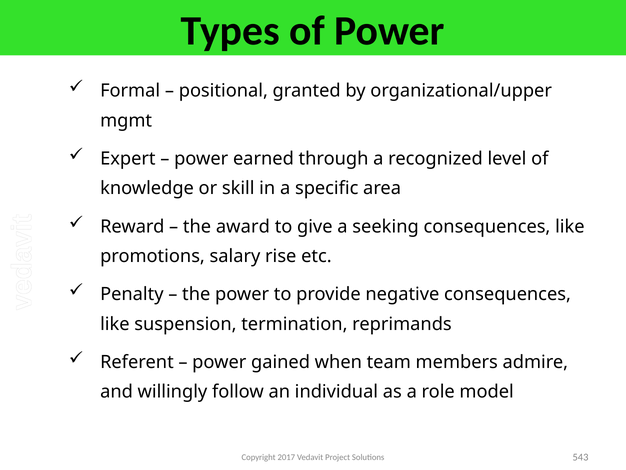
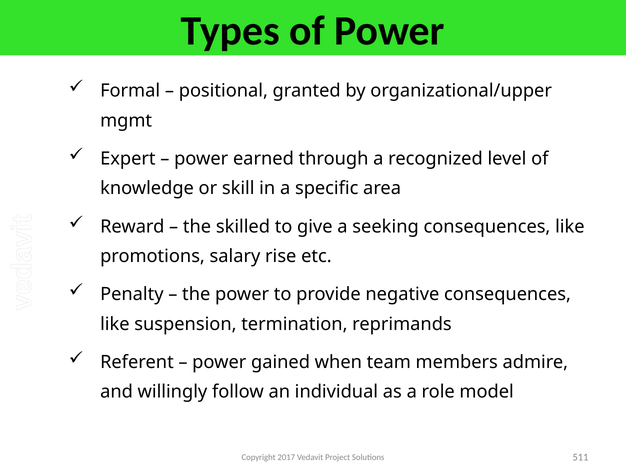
award: award -> skilled (243, 226)
543: 543 -> 511 (580, 457)
